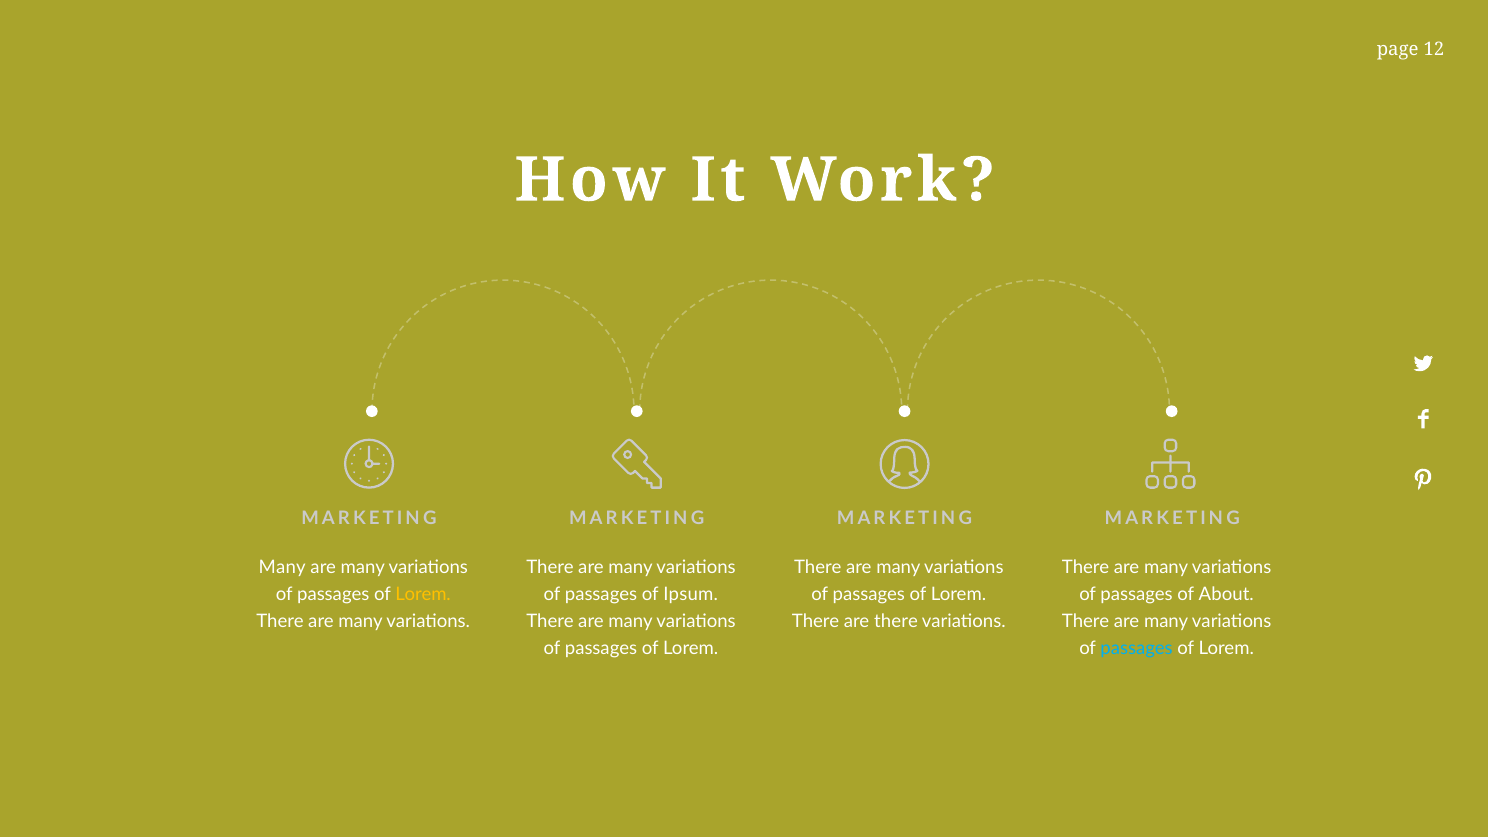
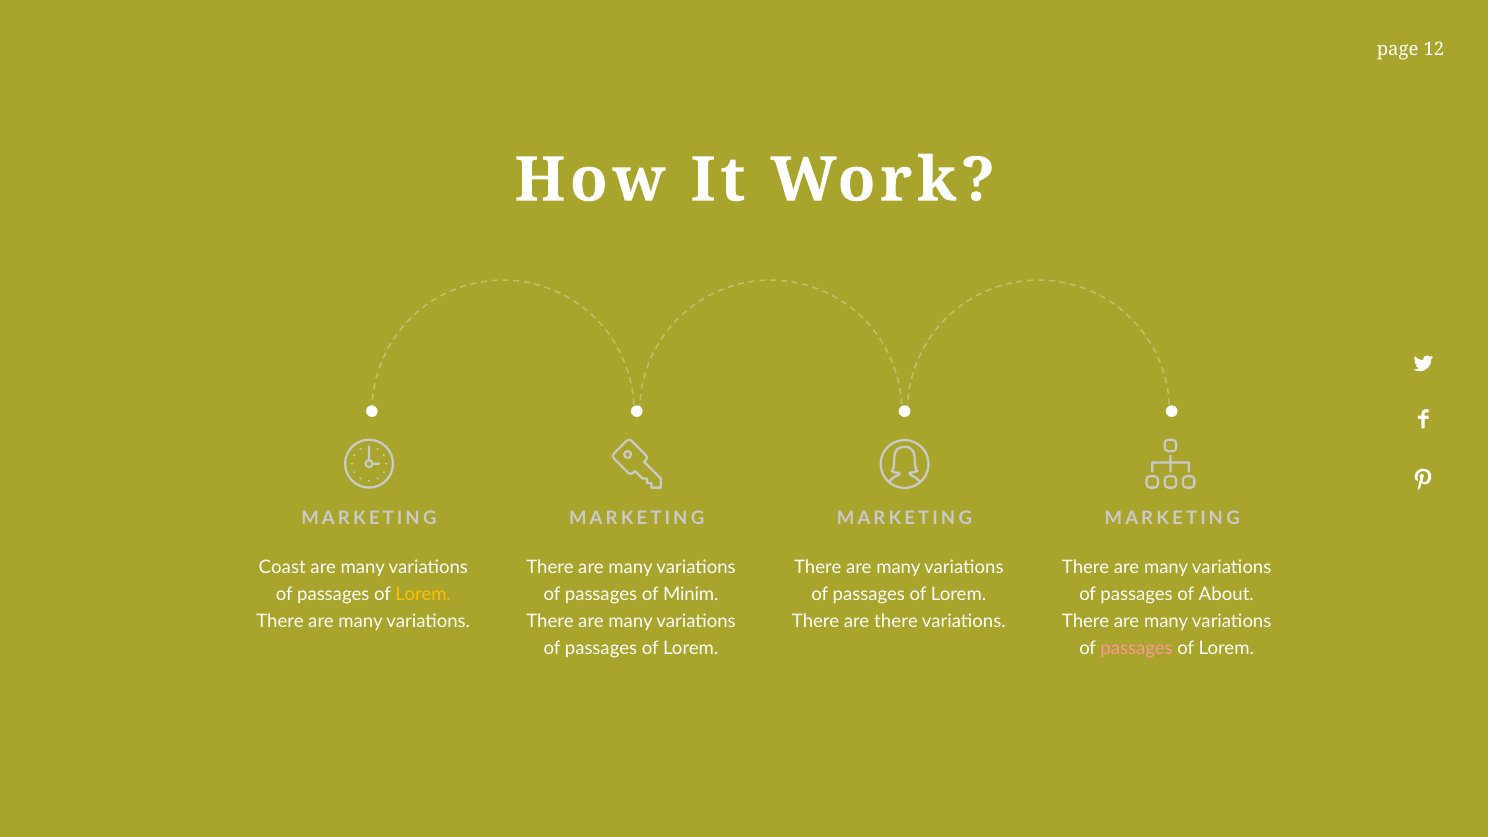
Many: Many -> Coast (282, 568)
Ipsum: Ipsum -> Minim (691, 594)
passages colour: light blue -> pink (1137, 648)
